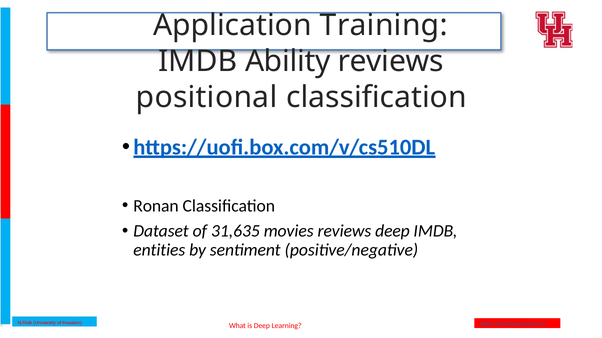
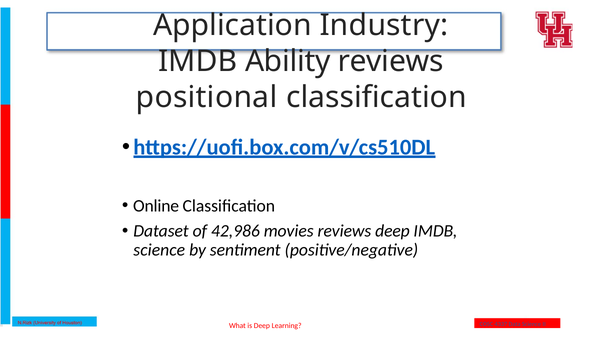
Training: Training -> Industry (384, 25)
Ronan: Ronan -> Online (156, 206)
31,635: 31,635 -> 42,986 (235, 231)
entities: entities -> science (159, 250)
